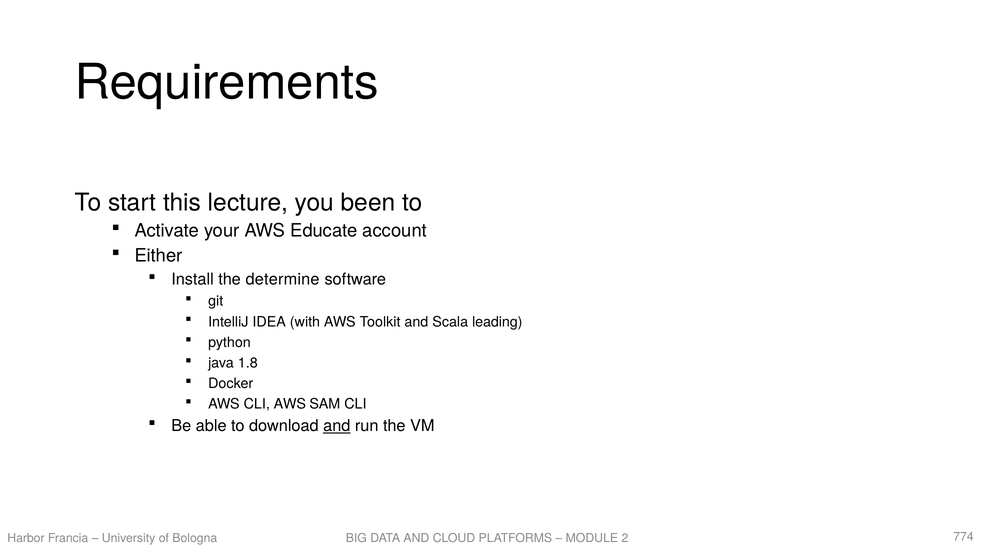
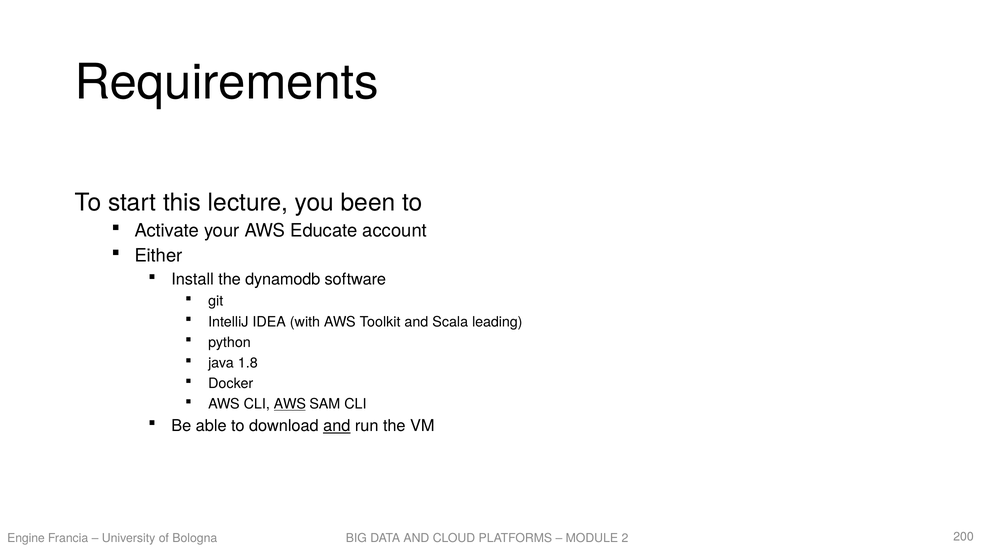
determine: determine -> dynamodb (283, 279)
AWS underline: none -> present (290, 404)
Harbor: Harbor -> Engine (26, 538)
774: 774 -> 200 (963, 537)
